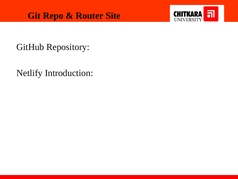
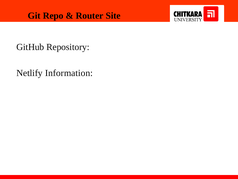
Introduction: Introduction -> Information (69, 73)
